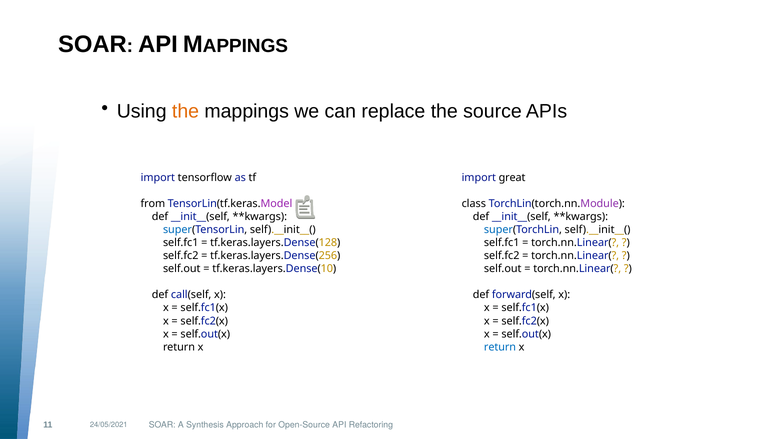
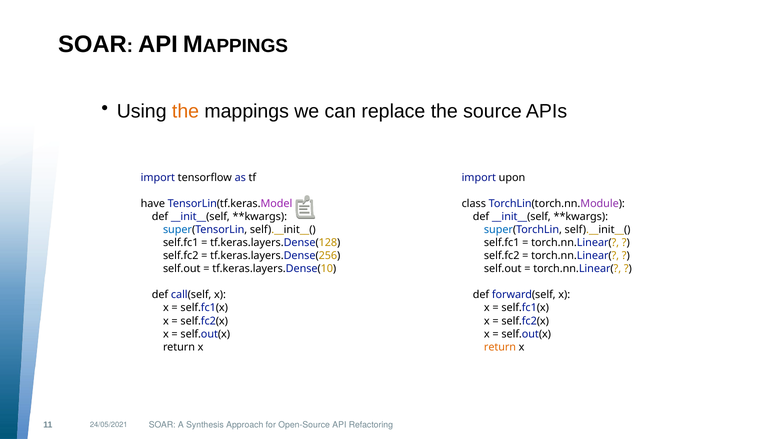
great: great -> upon (512, 178)
from: from -> have (153, 204)
return colour: blue -> orange (500, 347)
